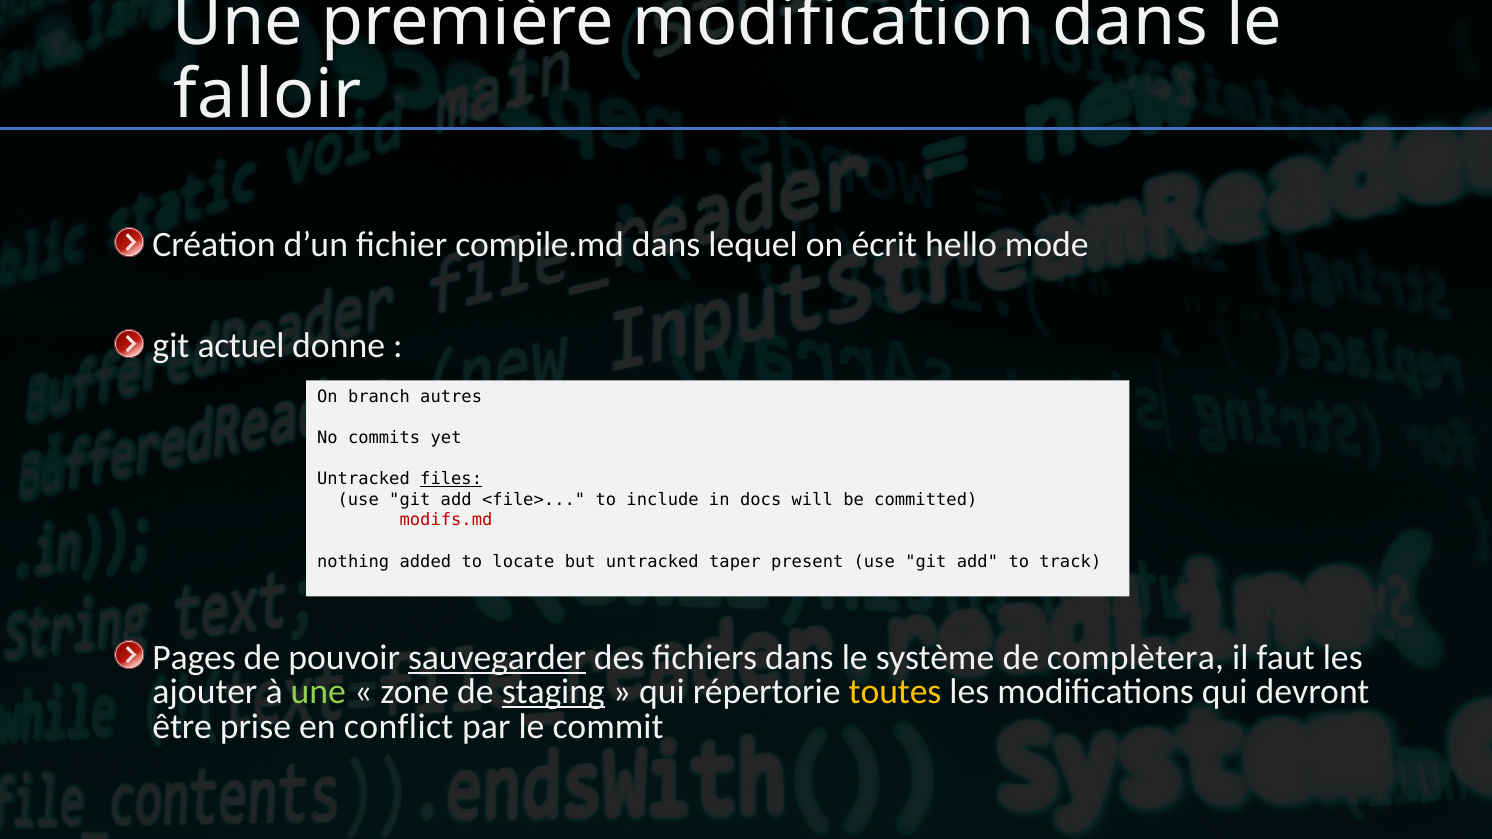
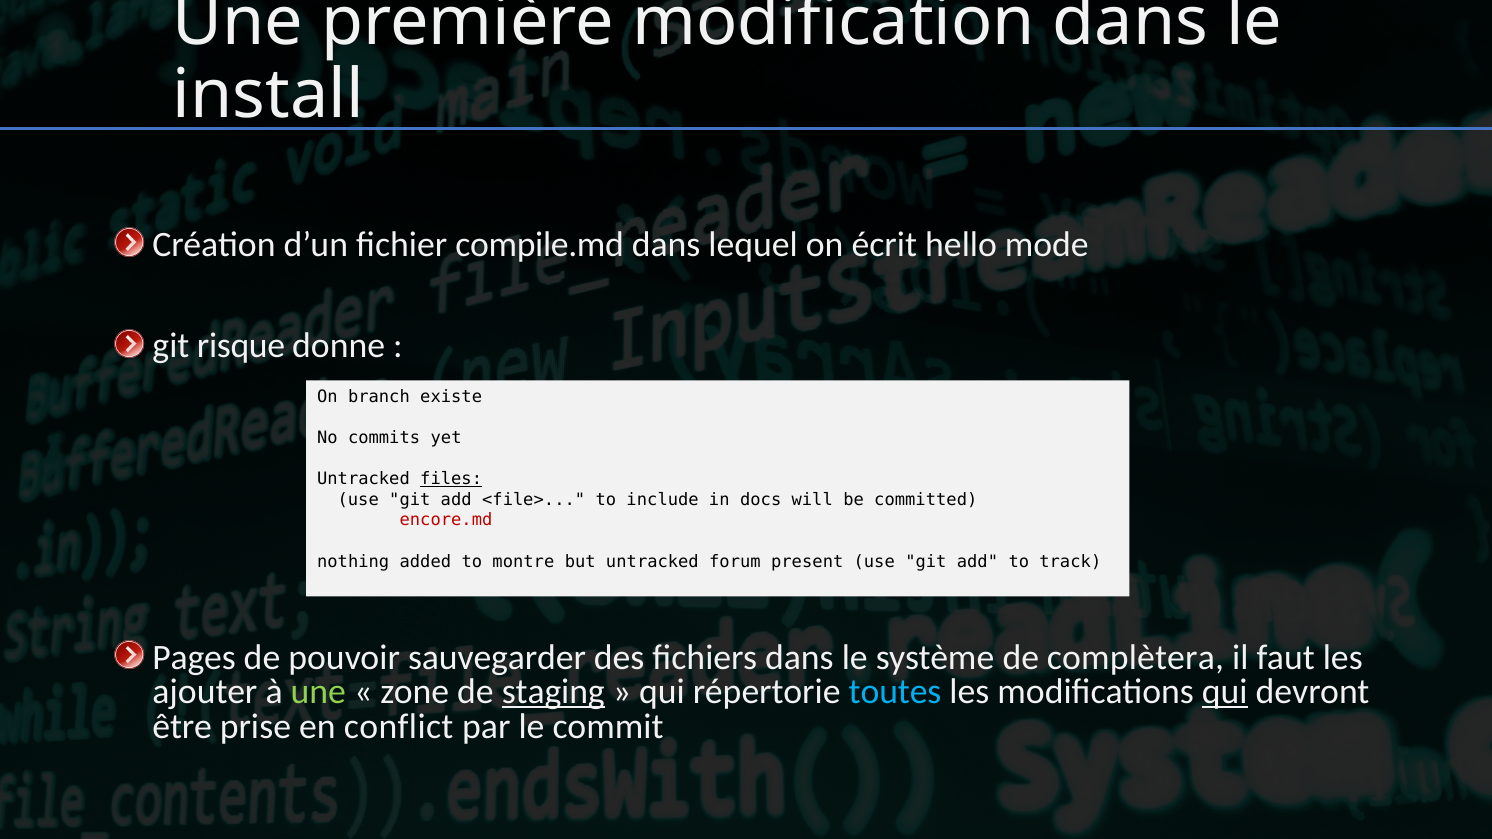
falloir: falloir -> install (268, 95)
actuel: actuel -> risque (241, 346)
autres: autres -> existe (451, 397)
modifs.md: modifs.md -> encore.md (446, 521)
locate: locate -> montre (523, 562)
taper: taper -> forum (735, 562)
sauvegarder underline: present -> none (497, 657)
toutes colour: yellow -> light blue (895, 692)
qui underline: none -> present (1225, 692)
